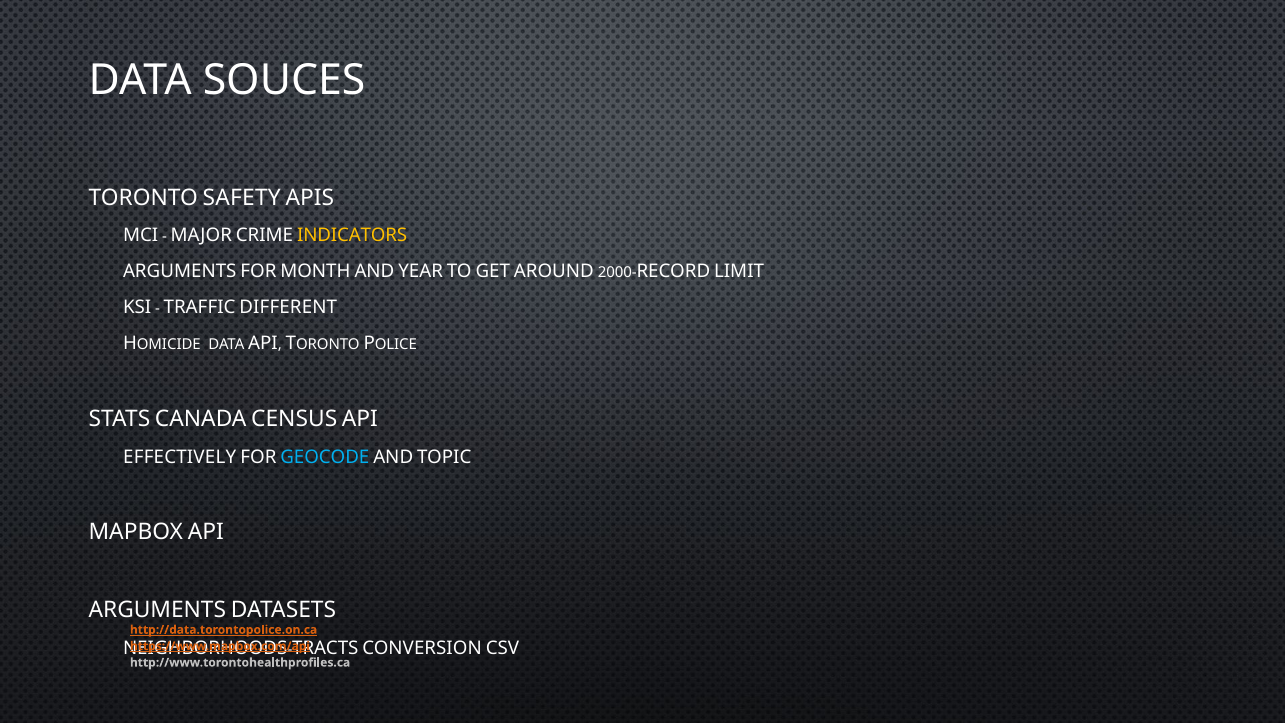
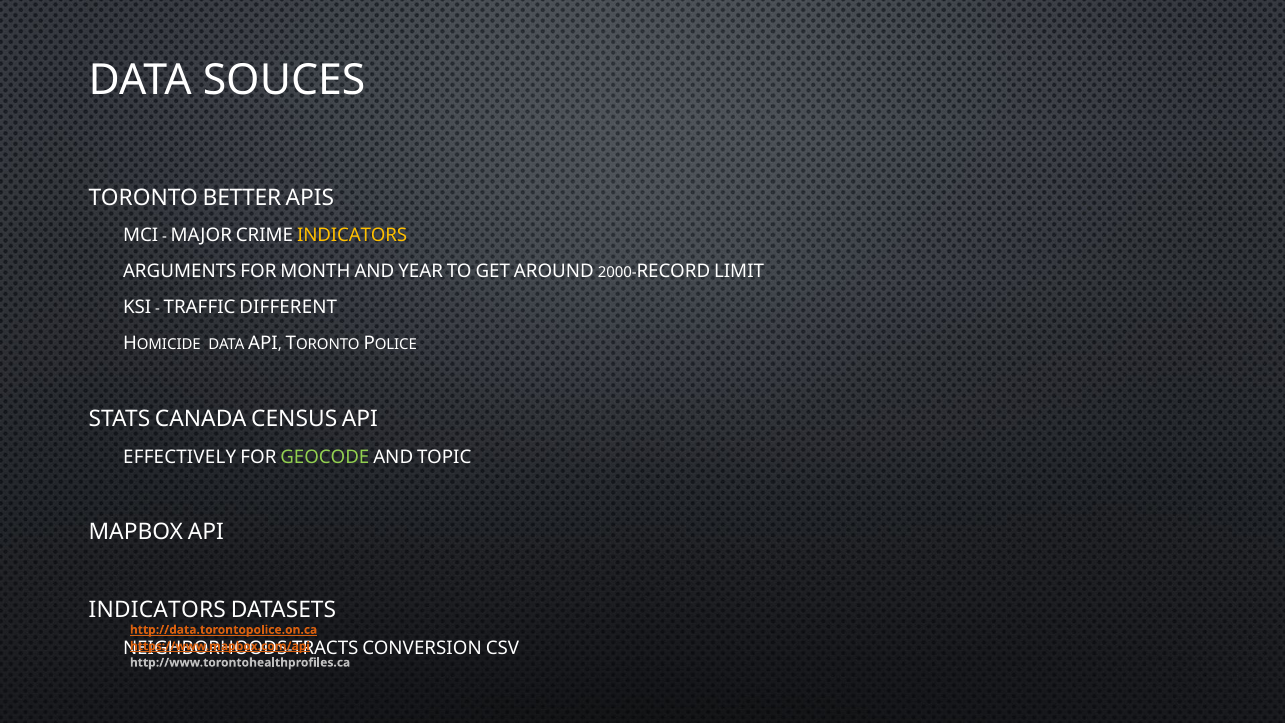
SAFETY: SAFETY -> BETTER (242, 197)
GEOCODE colour: light blue -> light green (325, 457)
ARGUMENTS: ARGUMENTS -> INDICATORS (157, 610)
